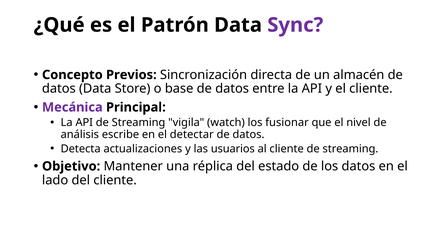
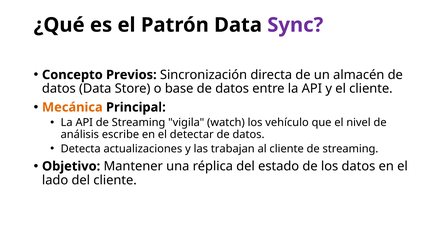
Mecánica colour: purple -> orange (72, 107)
fusionar: fusionar -> vehículo (287, 122)
usuarios: usuarios -> trabajan (233, 149)
